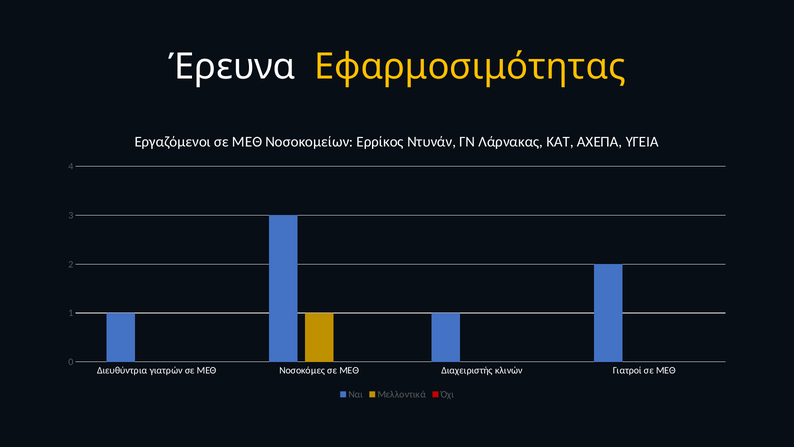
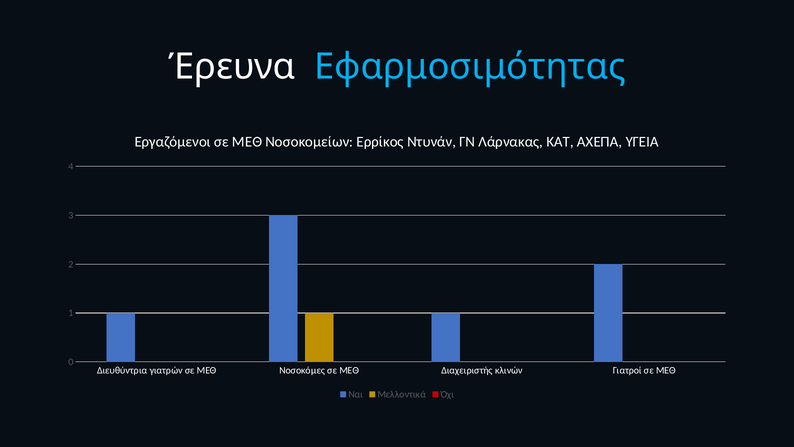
Εφαρμοσιμότητας colour: yellow -> light blue (470, 67)
